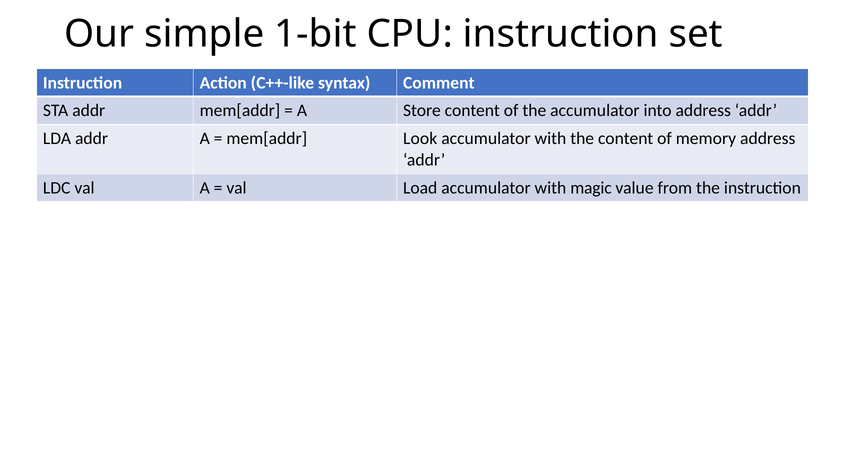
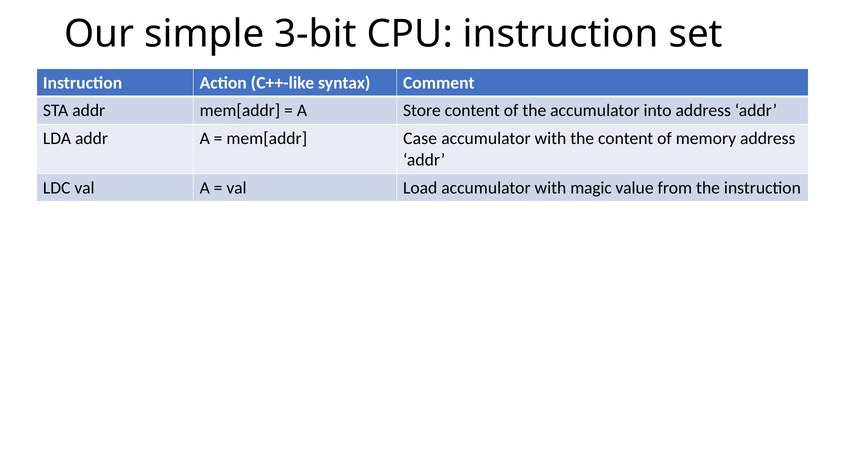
1-bit: 1-bit -> 3-bit (315, 34)
Look: Look -> Case (420, 139)
